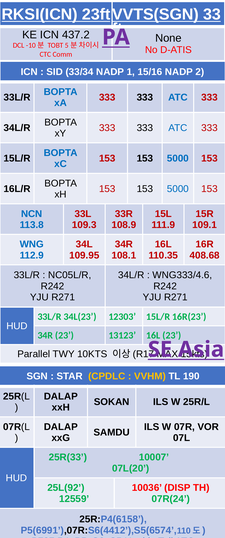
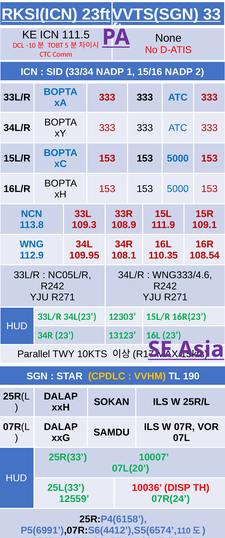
437.2: 437.2 -> 111.5 (76, 35)
408.68: 408.68 -> 108.54 (205, 255)
25L(92: 25L(92 -> 25L(33 (66, 488)
